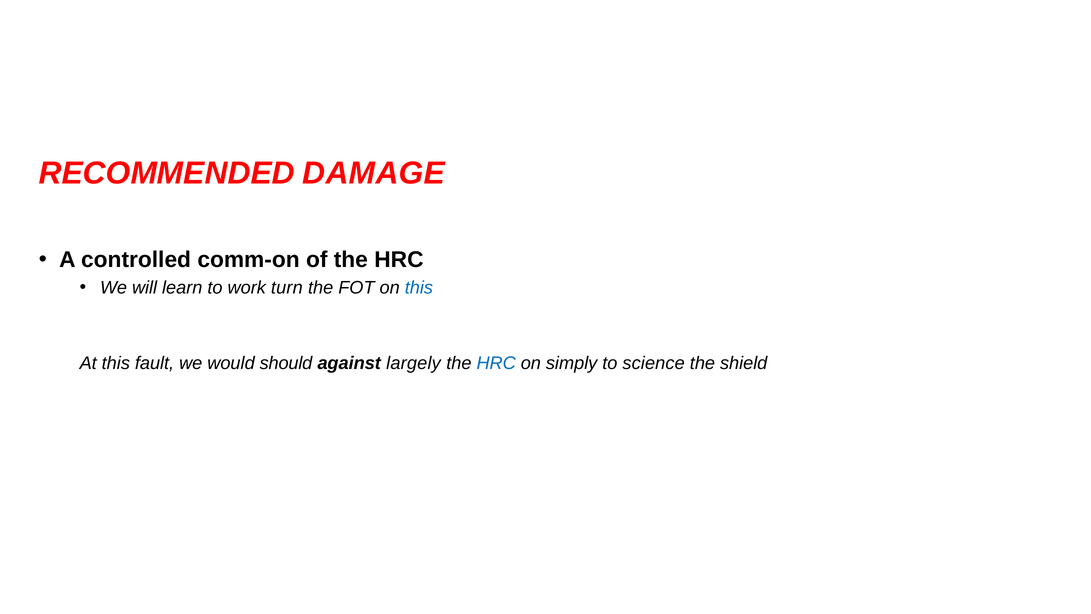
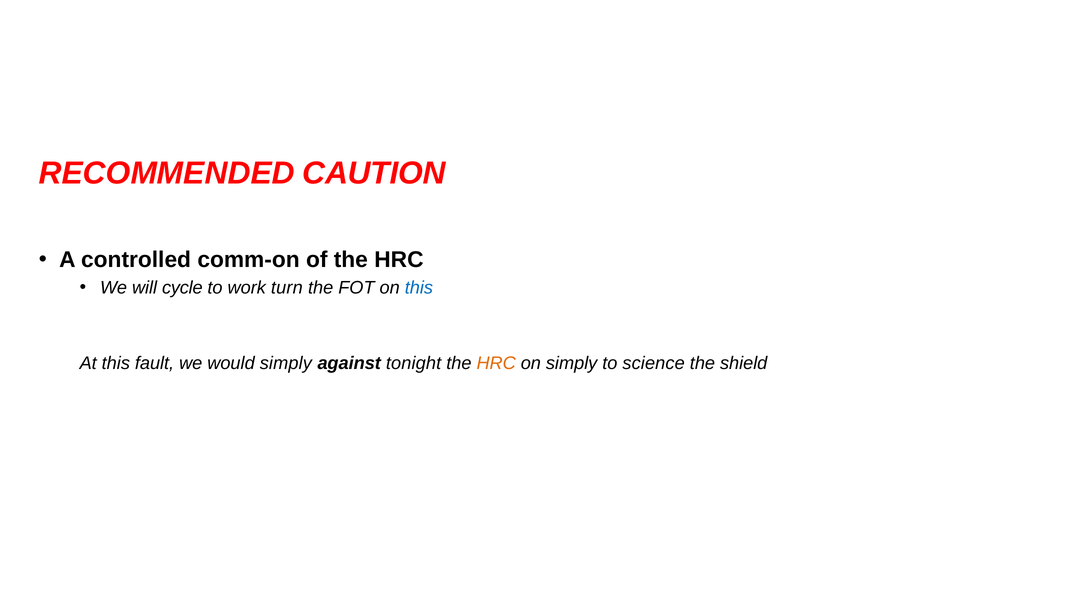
DAMAGE: DAMAGE -> CAUTION (374, 173)
learn: learn -> cycle (182, 287)
would should: should -> simply (286, 363)
largely: largely -> tonight (414, 363)
HRC colour: blue -> orange (496, 363)
